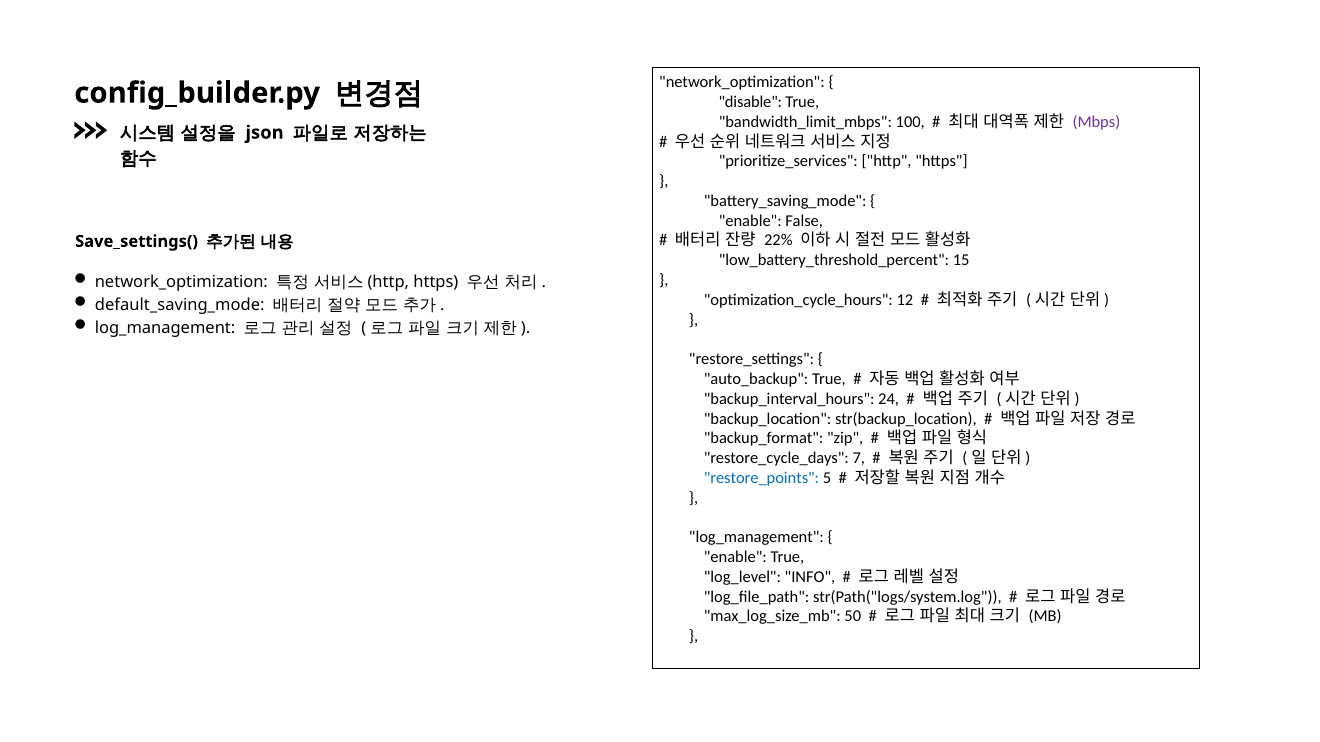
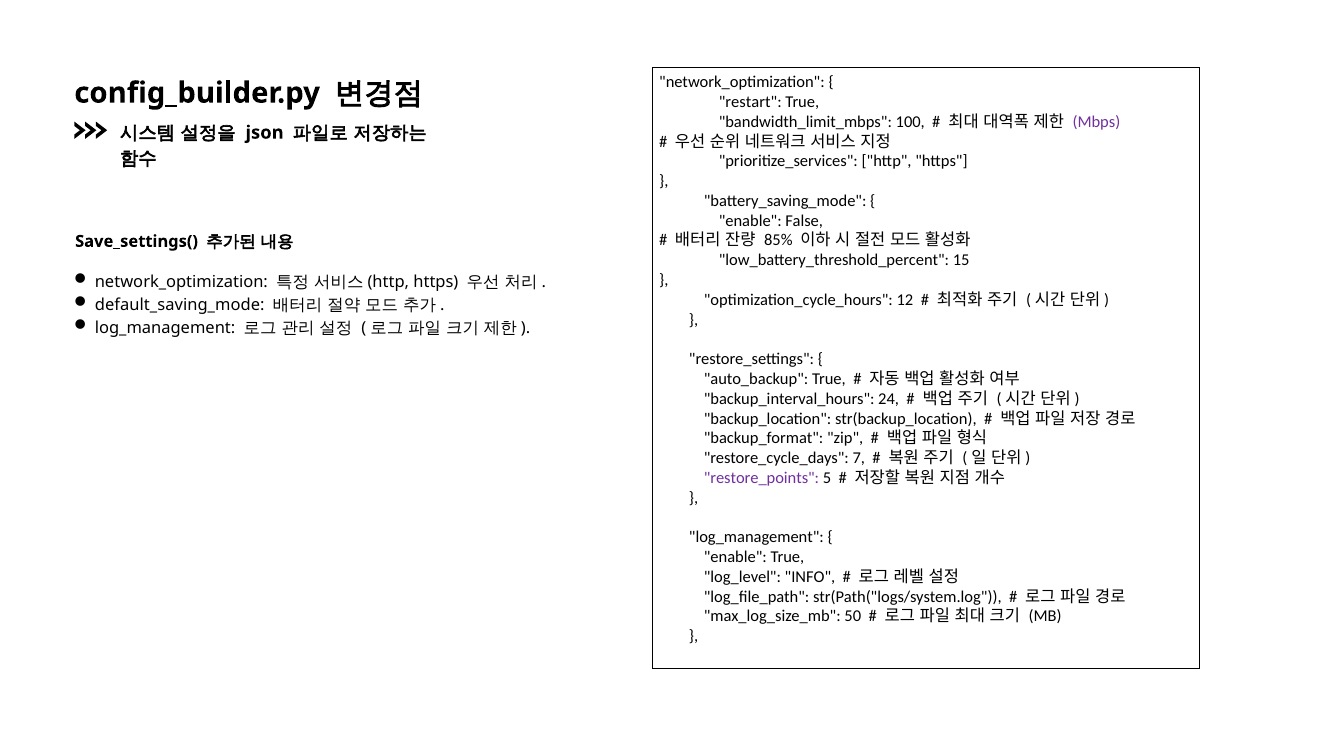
disable: disable -> restart (750, 102)
22%: 22% -> 85% (778, 241)
restore_points colour: blue -> purple (761, 478)
